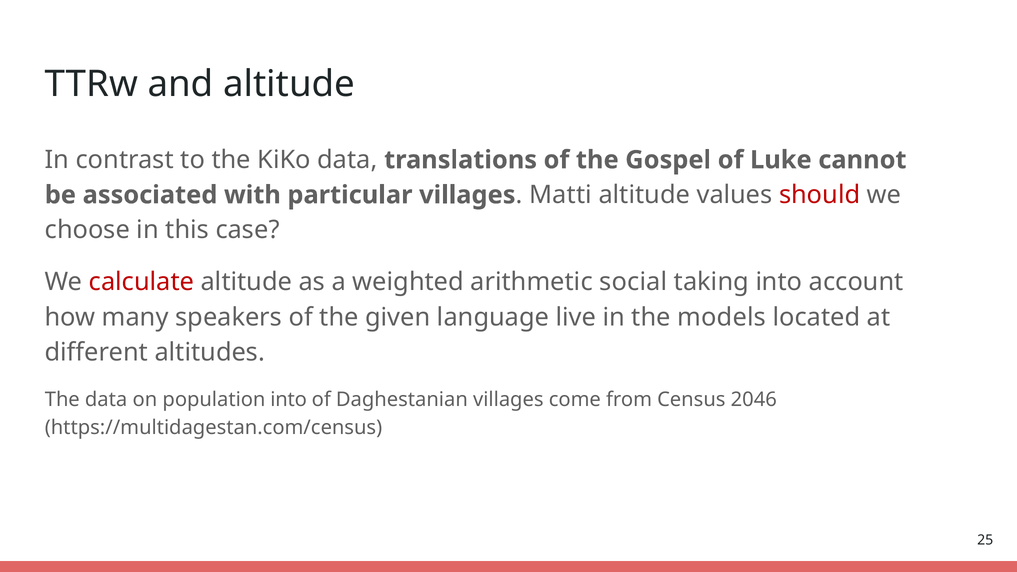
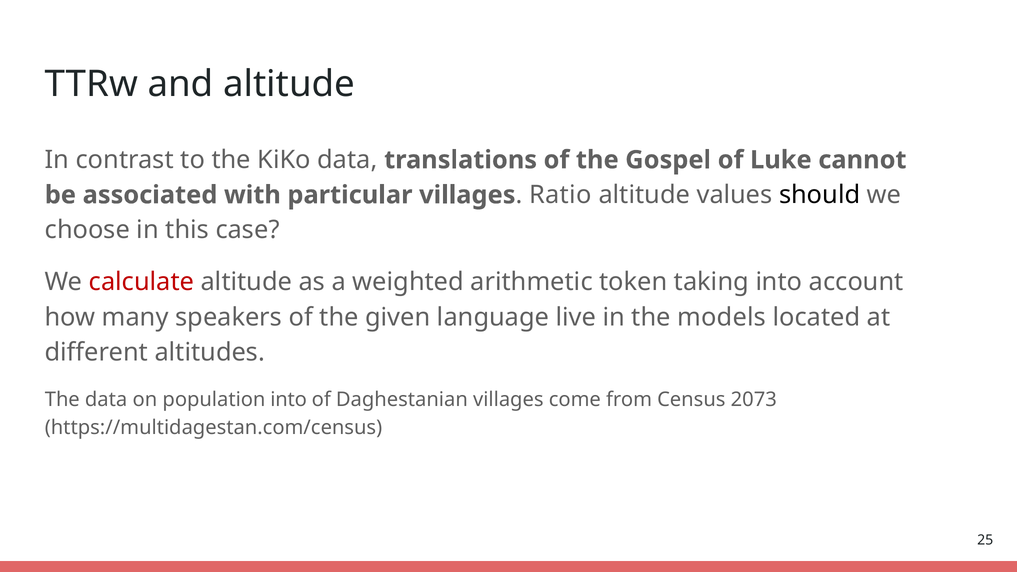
Matti: Matti -> Ratio (560, 195)
should colour: red -> black (820, 195)
social: social -> token (633, 282)
2046: 2046 -> 2073 (754, 400)
